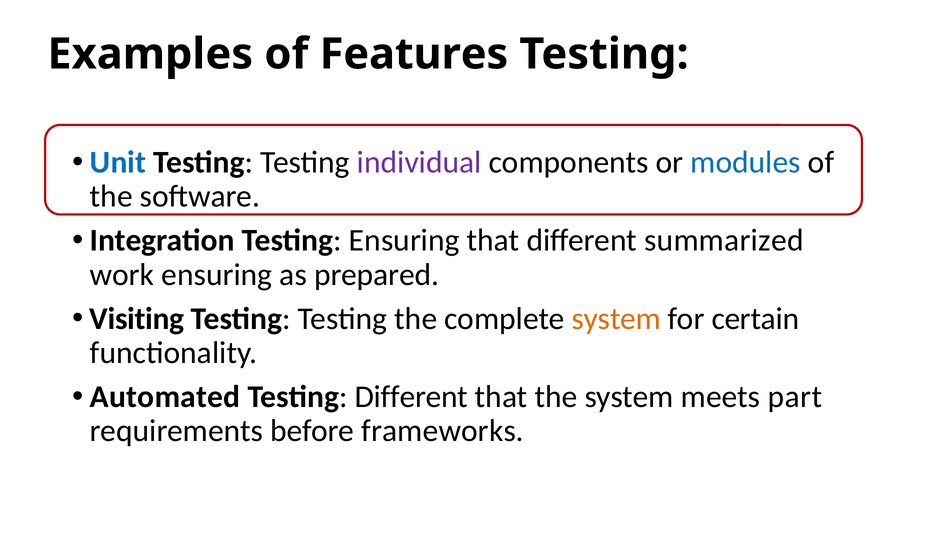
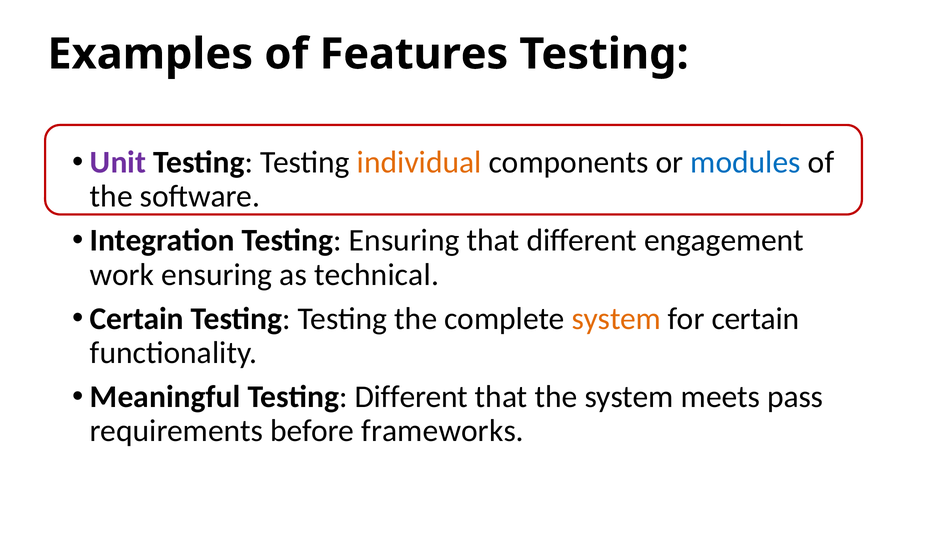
Unit colour: blue -> purple (118, 162)
individual colour: purple -> orange (419, 162)
summarized: summarized -> engagement (724, 240)
prepared: prepared -> technical (377, 274)
Visiting: Visiting -> Certain (137, 318)
Automated: Automated -> Meaningful (165, 397)
part: part -> pass (795, 397)
